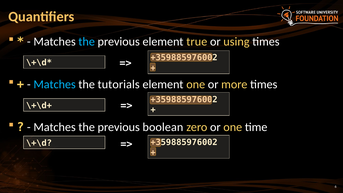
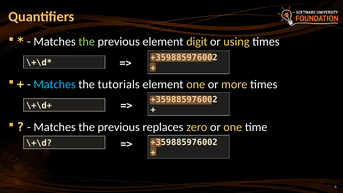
the colour: light blue -> light green (87, 42)
true: true -> digit (197, 42)
boolean: boolean -> replaces (163, 127)
